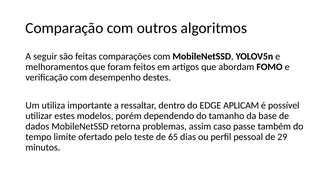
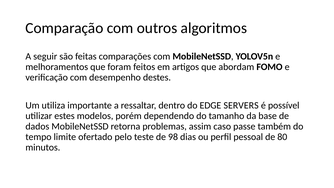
APLICAM: APLICAM -> SERVERS (241, 105)
65: 65 -> 98 (173, 137)
29: 29 -> 80 (282, 137)
